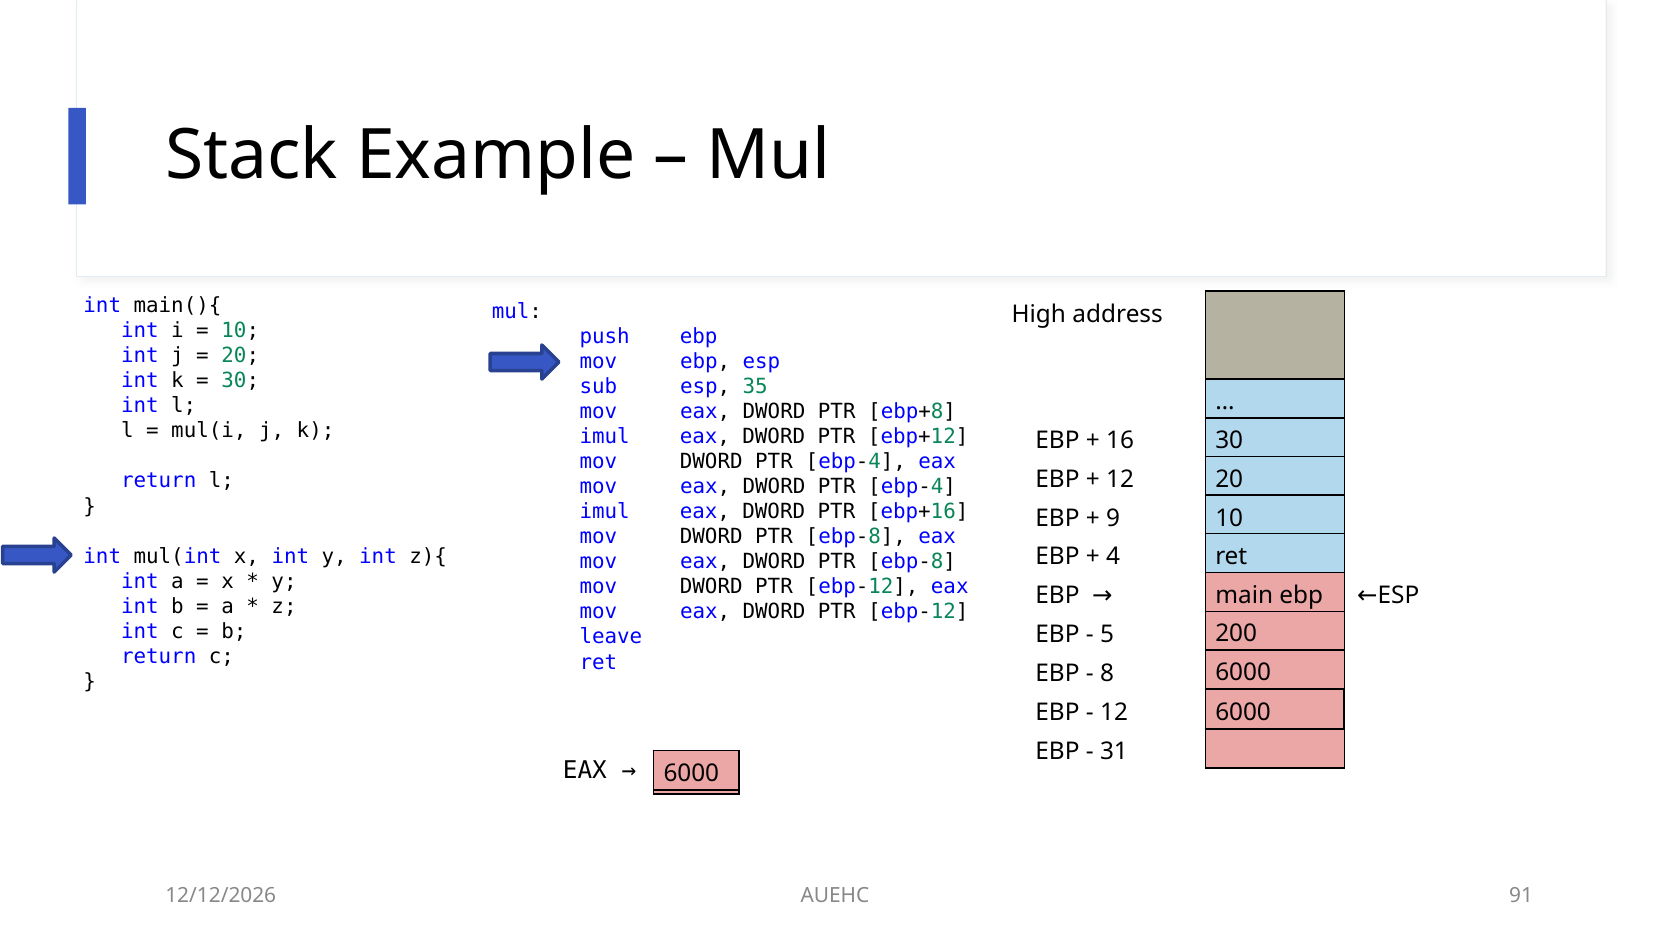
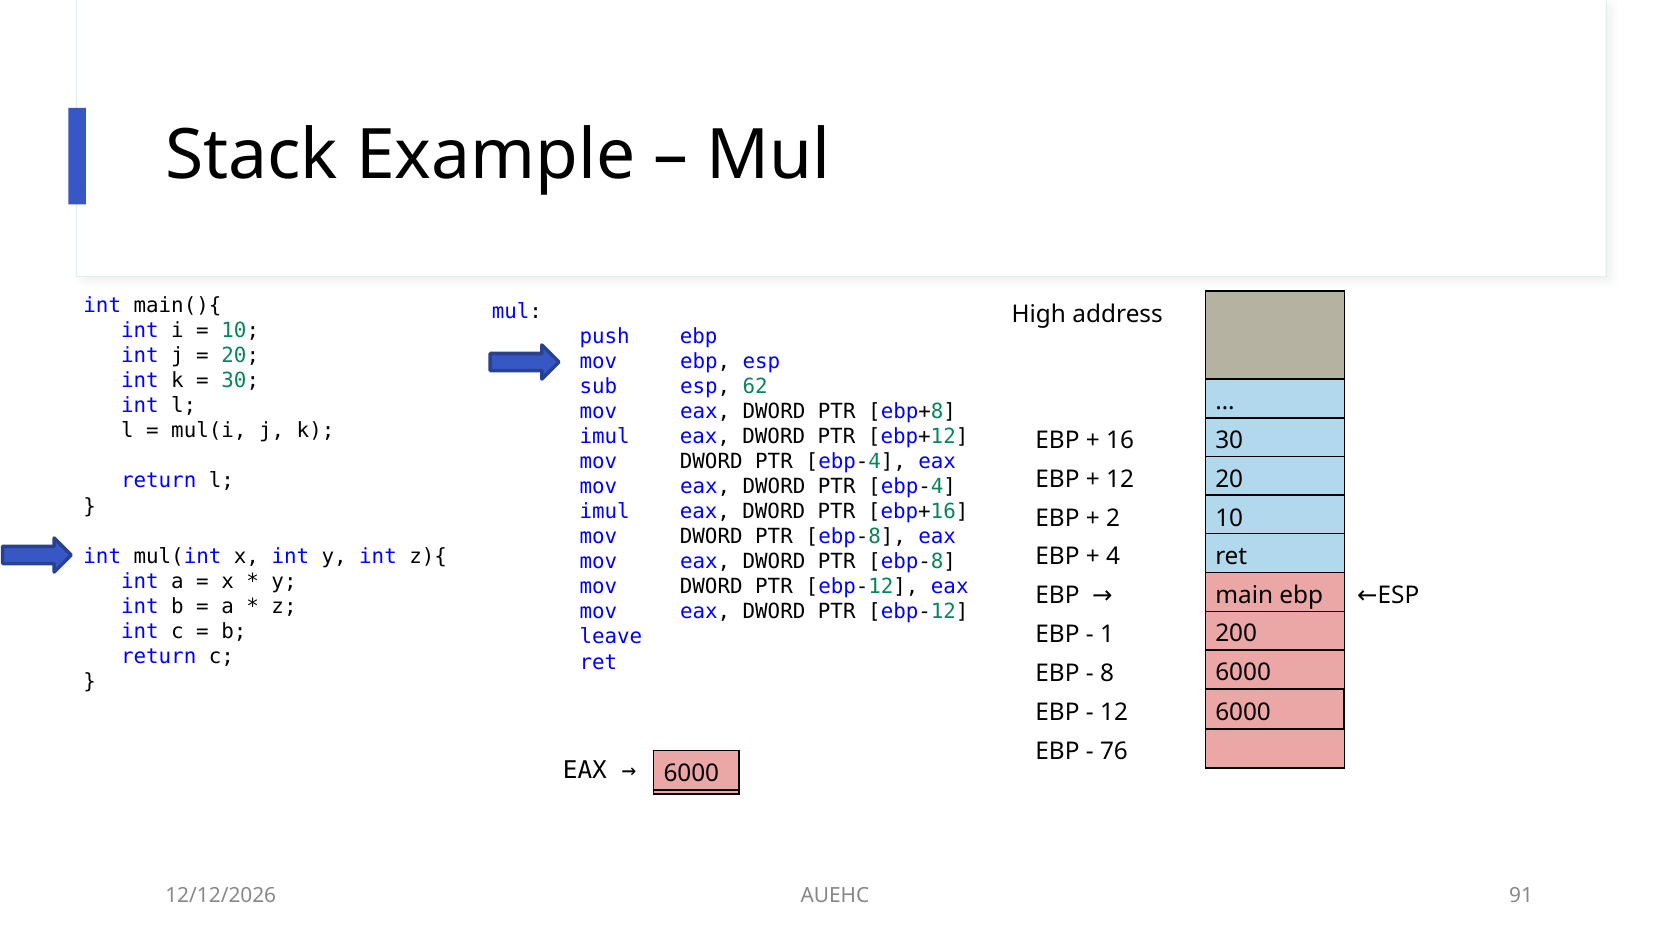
35: 35 -> 62 (755, 386)
9: 9 -> 2 (1113, 518)
5: 5 -> 1 (1107, 634)
31: 31 -> 76 (1114, 751)
